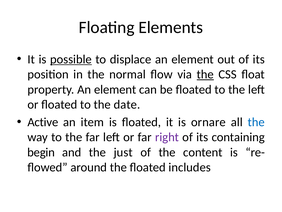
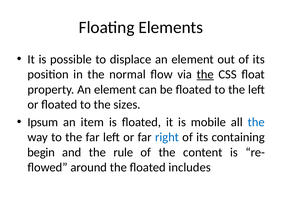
possible underline: present -> none (71, 59)
date: date -> sizes (127, 104)
Active: Active -> Ipsum (43, 122)
ornare: ornare -> mobile (208, 122)
right colour: purple -> blue (167, 137)
just: just -> rule (123, 152)
